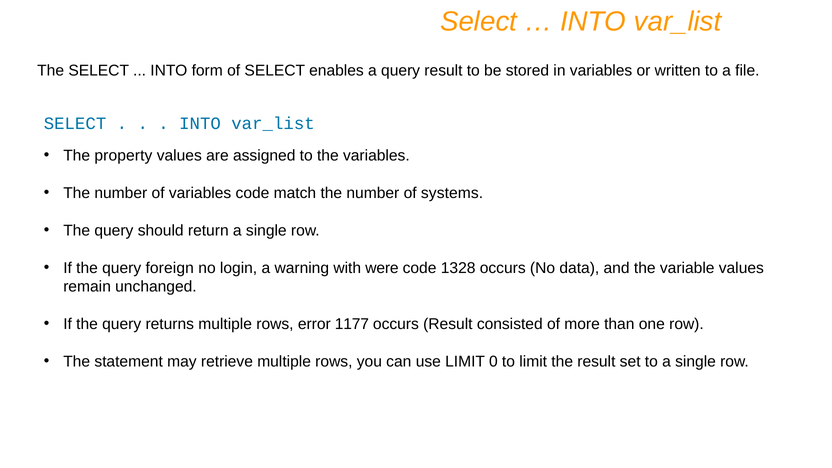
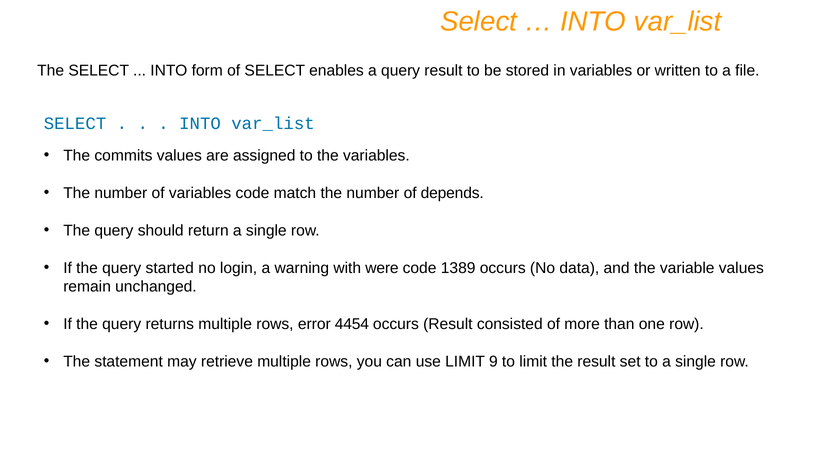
property: property -> commits (123, 156)
systems: systems -> depends (452, 193)
foreign: foreign -> started (170, 268)
1328: 1328 -> 1389 (458, 268)
1177: 1177 -> 4454 (352, 324)
0: 0 -> 9 (493, 361)
